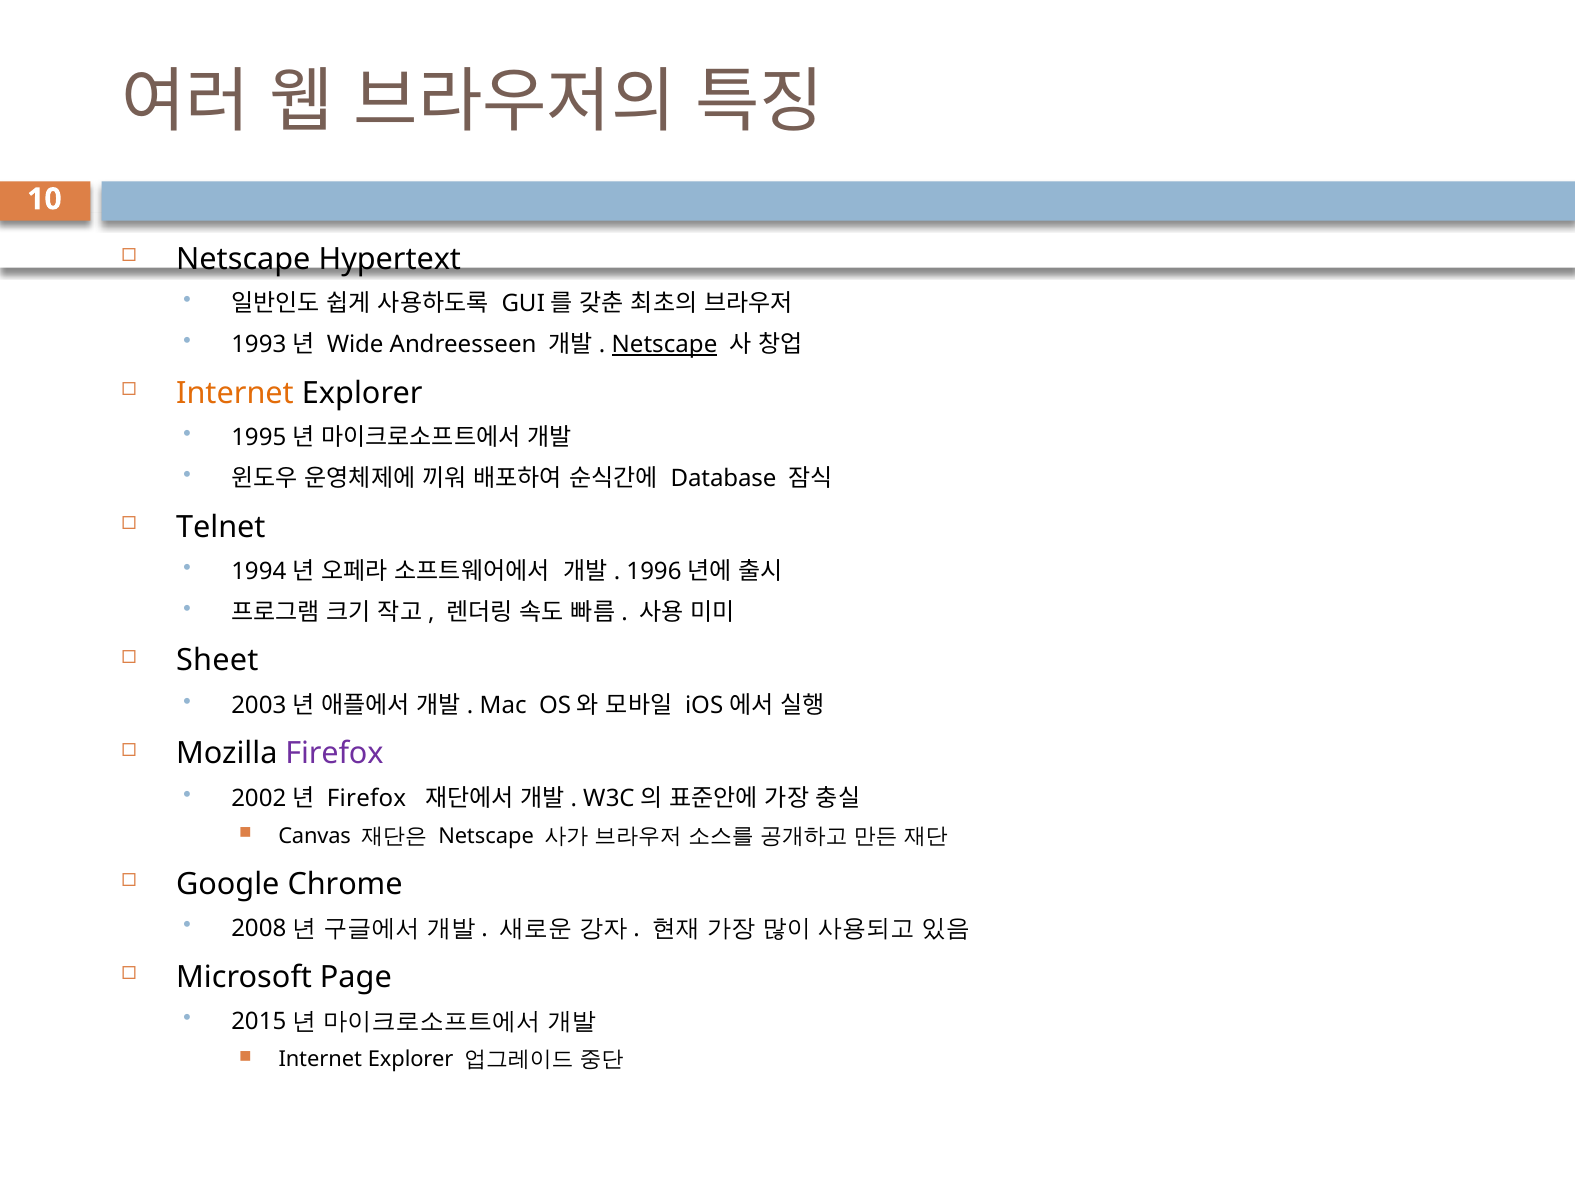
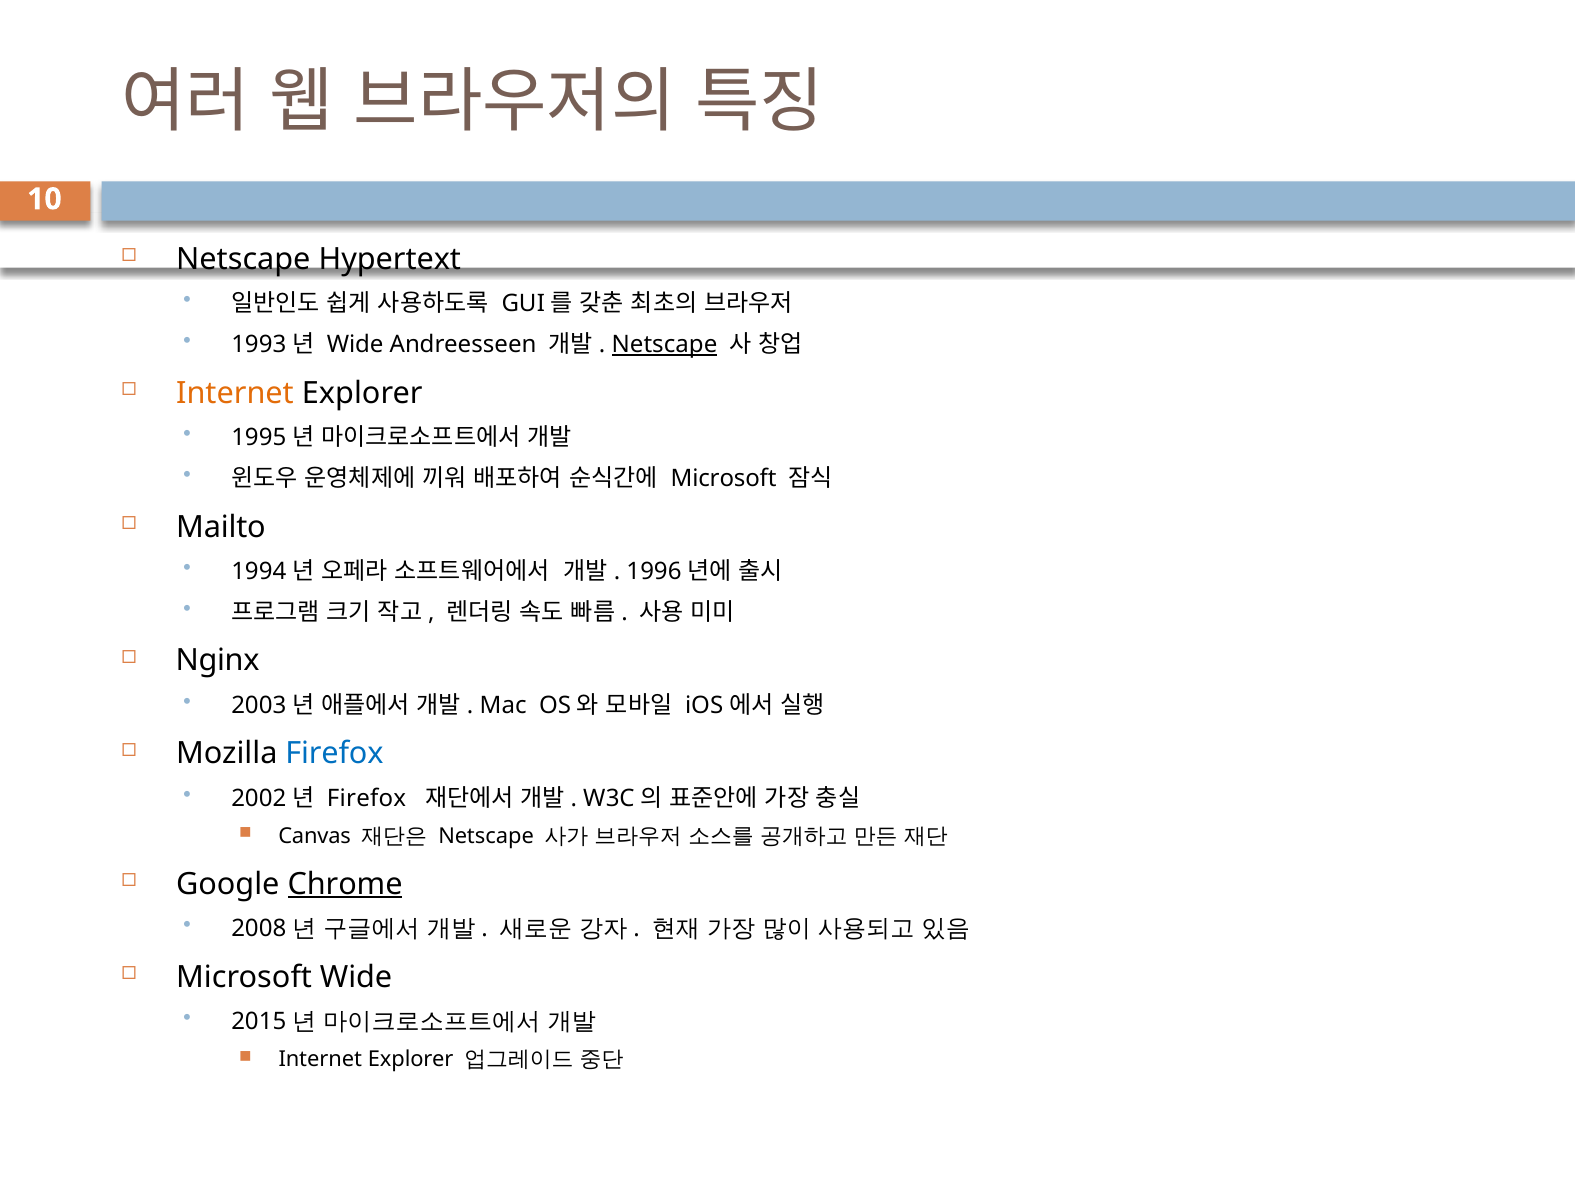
Database: Database -> Microsoft (724, 478)
Telnet: Telnet -> Mailto (221, 527)
Sheet: Sheet -> Nginx (218, 661)
Firefox colour: purple -> blue (334, 754)
Chrome underline: none -> present (345, 884)
Microsoft Page: Page -> Wide (356, 977)
